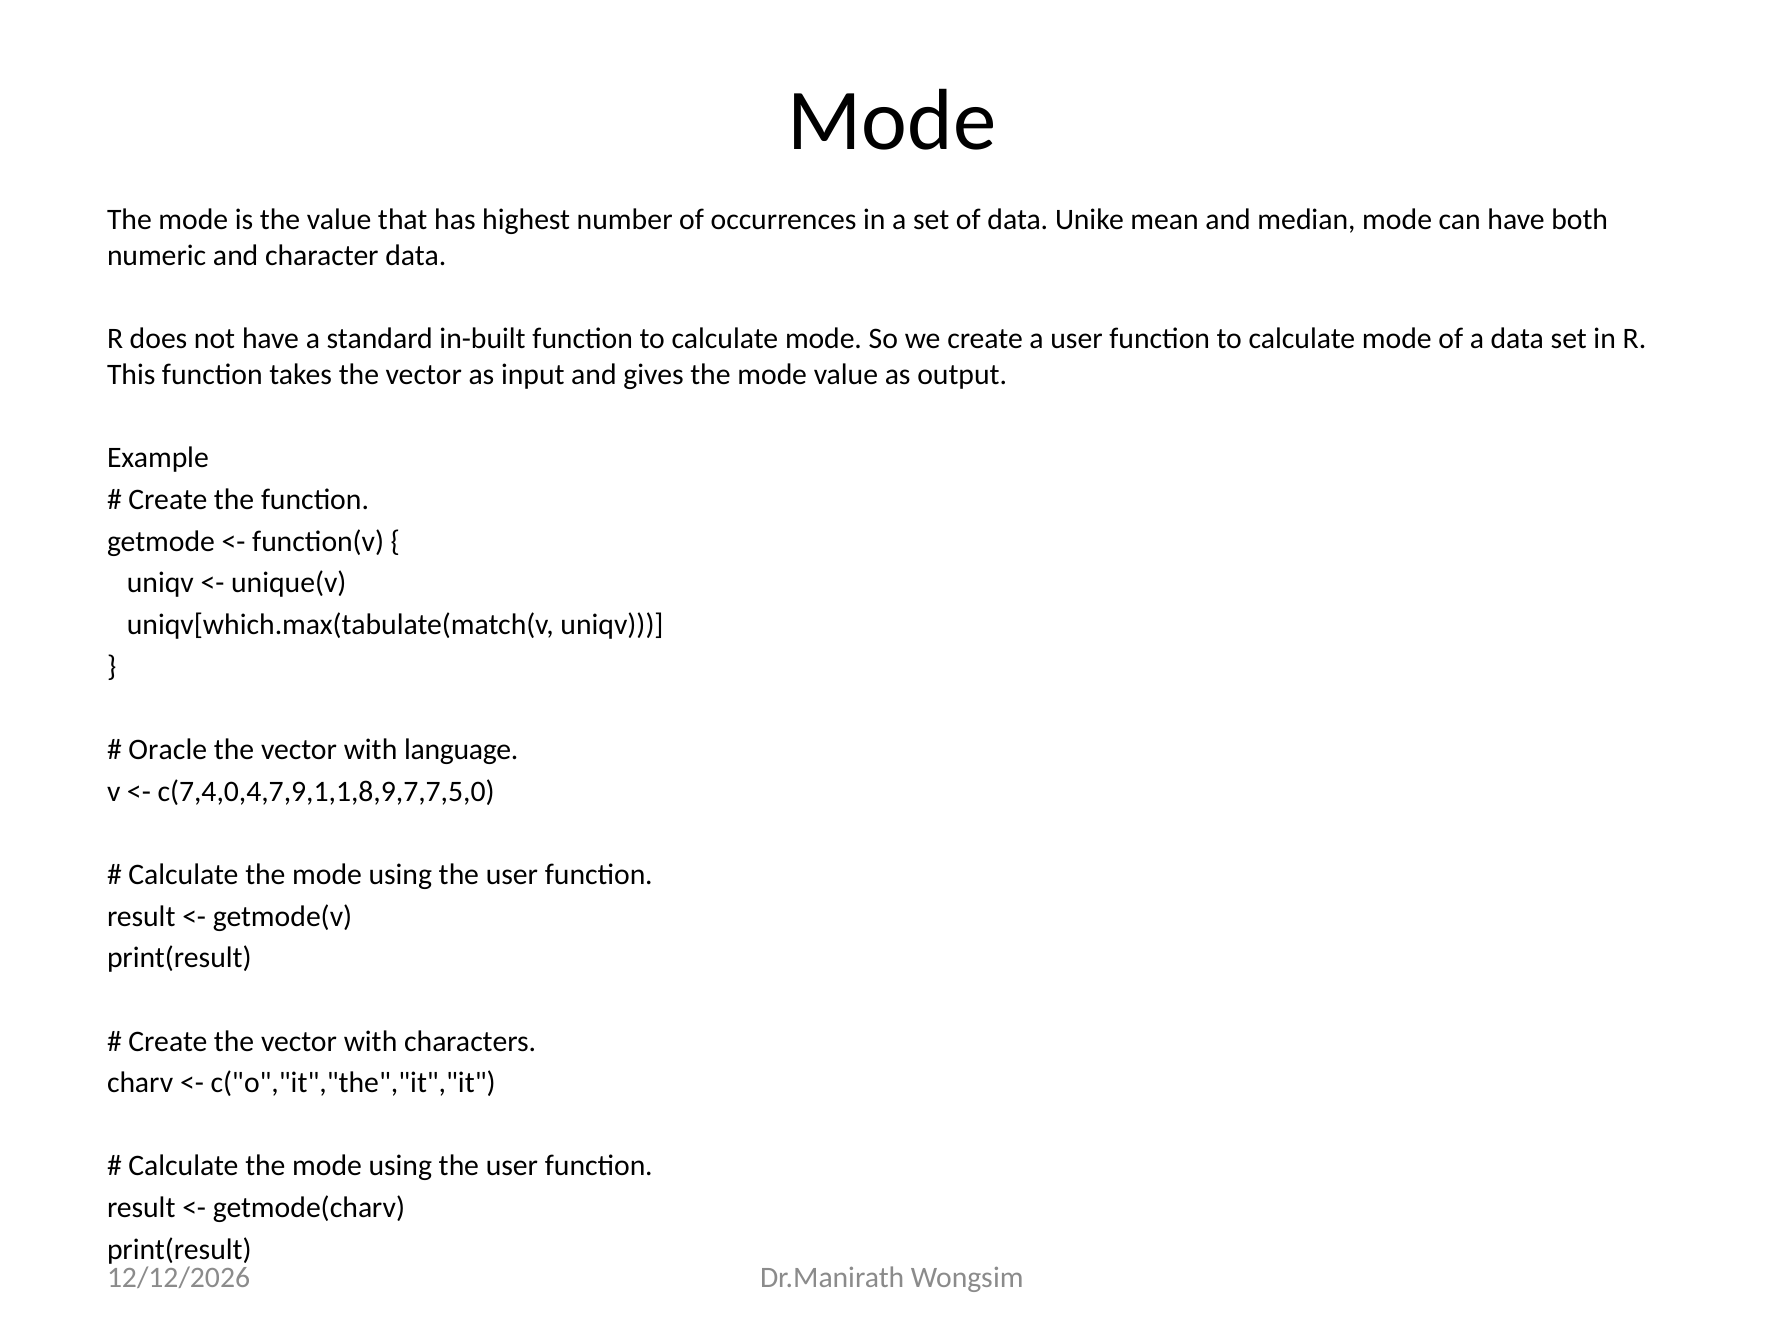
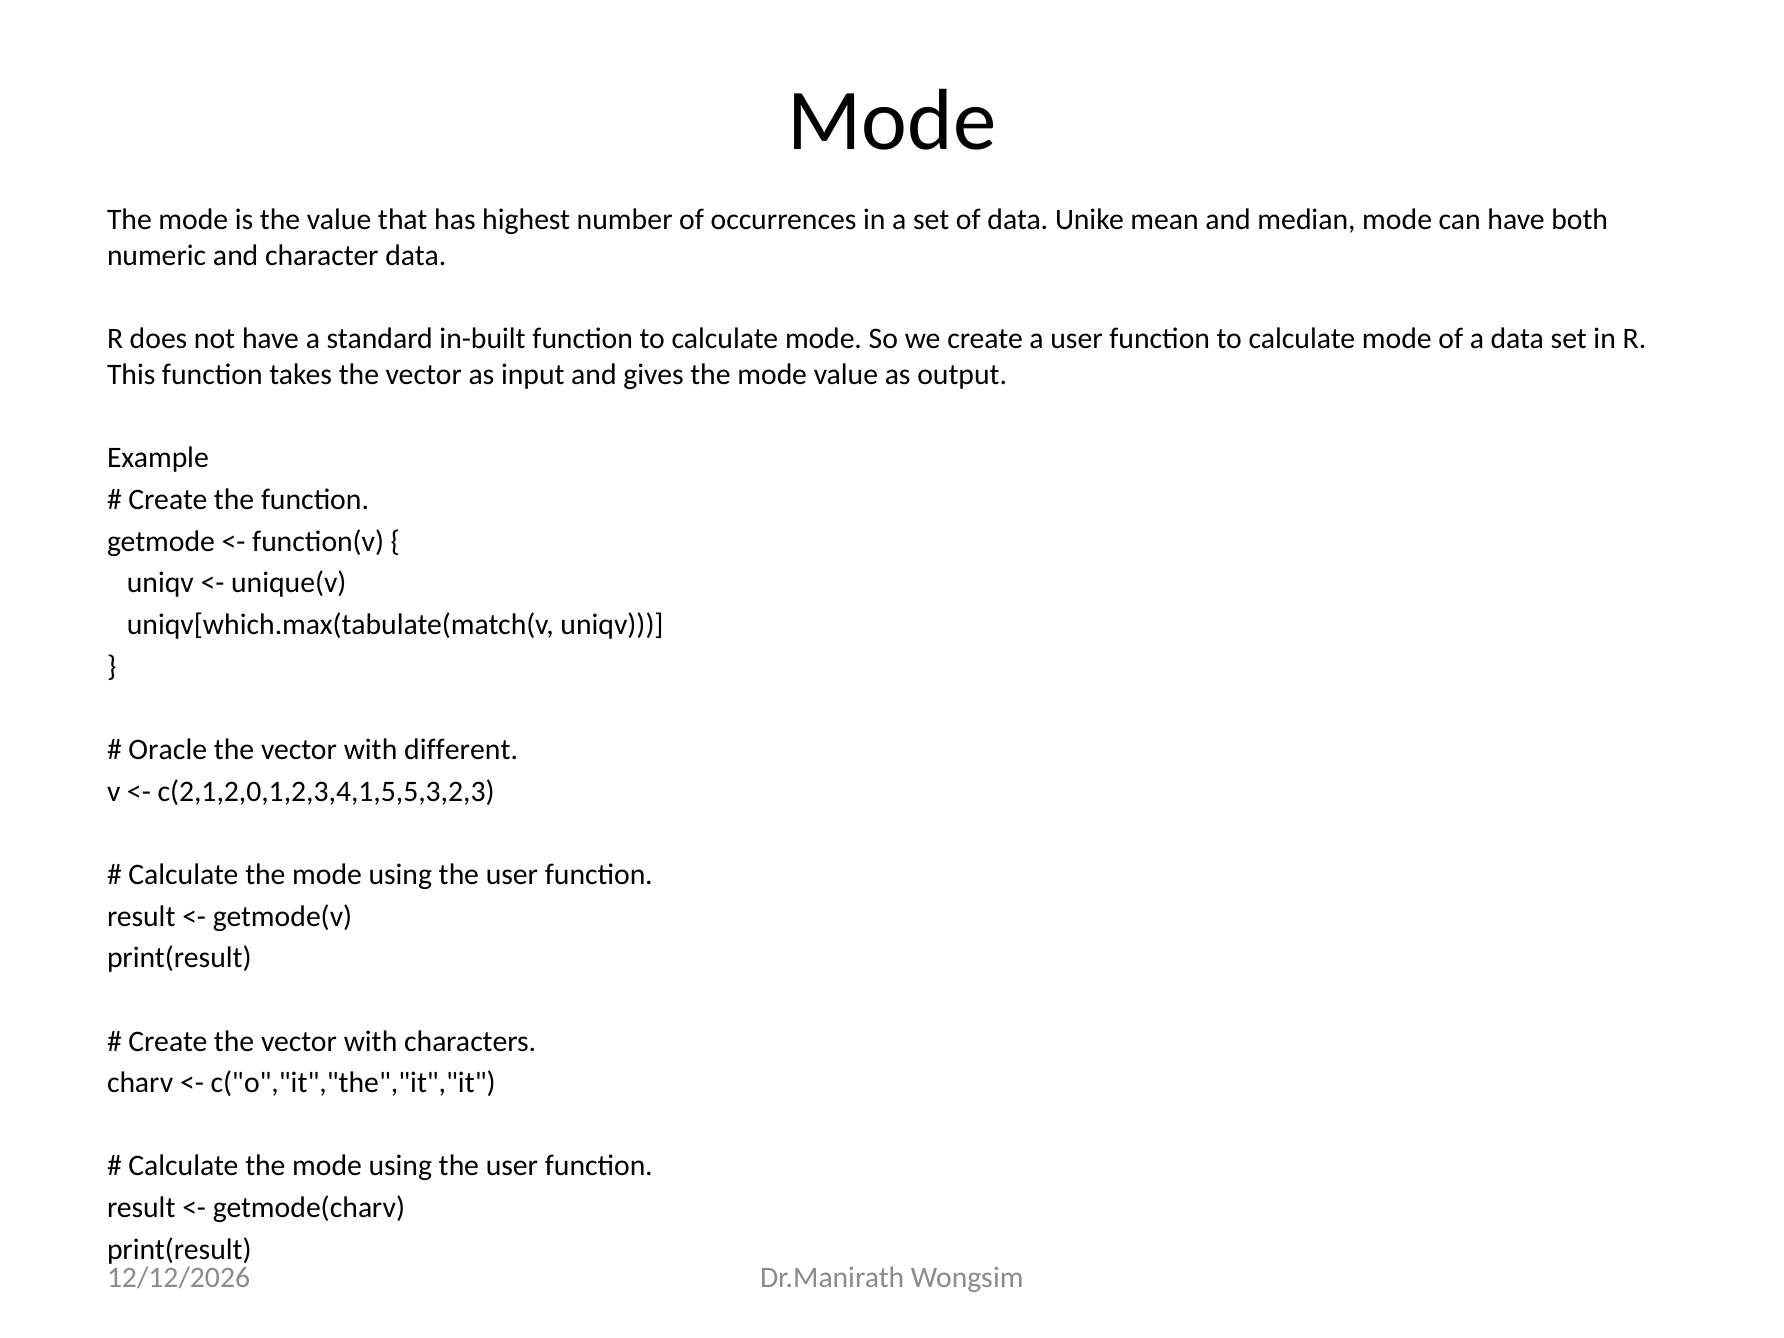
language: language -> different (461, 750)
c(7,4,0,4,7,9,1,1,8,9,7,7,5,0: c(7,4,0,4,7,9,1,1,8,9,7,7,5,0 -> c(2,1,2,0,1,2,3,4,1,5,5,3,2,3 (326, 791)
